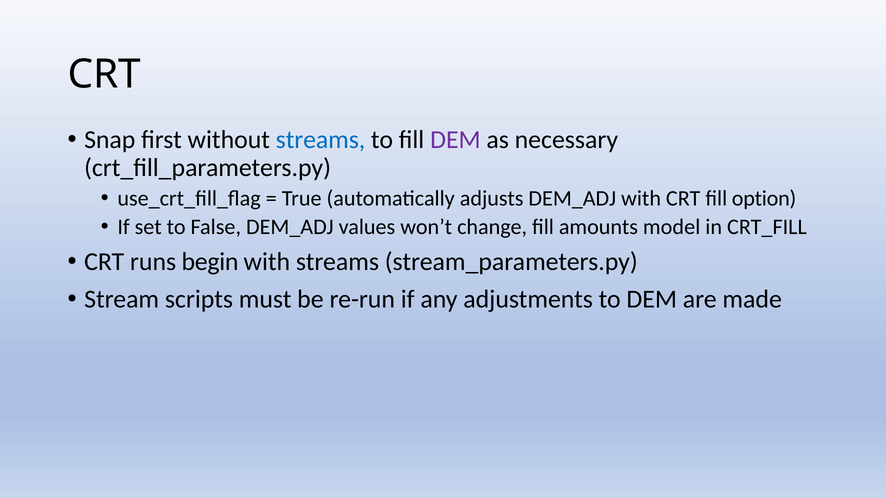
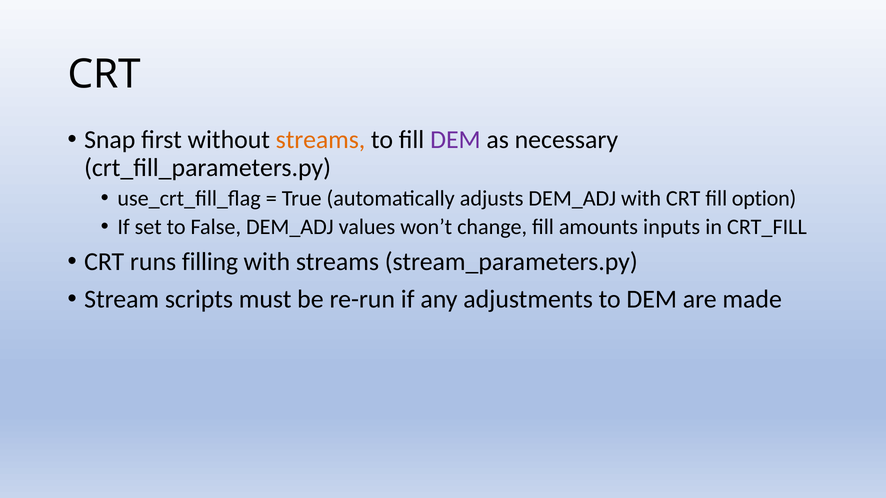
streams colour: blue -> orange (320, 140)
model: model -> inputs (672, 227)
begin: begin -> filling (210, 262)
